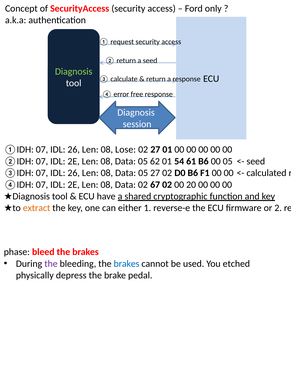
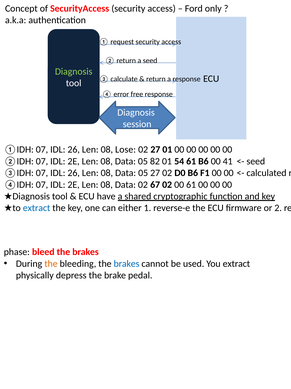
62: 62 -> 82 (155, 161)
00 05: 05 -> 41 (228, 161)
00 20: 20 -> 61 (191, 184)
extract colour: orange -> blue (37, 207)
the colour: purple -> orange (51, 263)
You etched: etched -> extract (236, 263)
